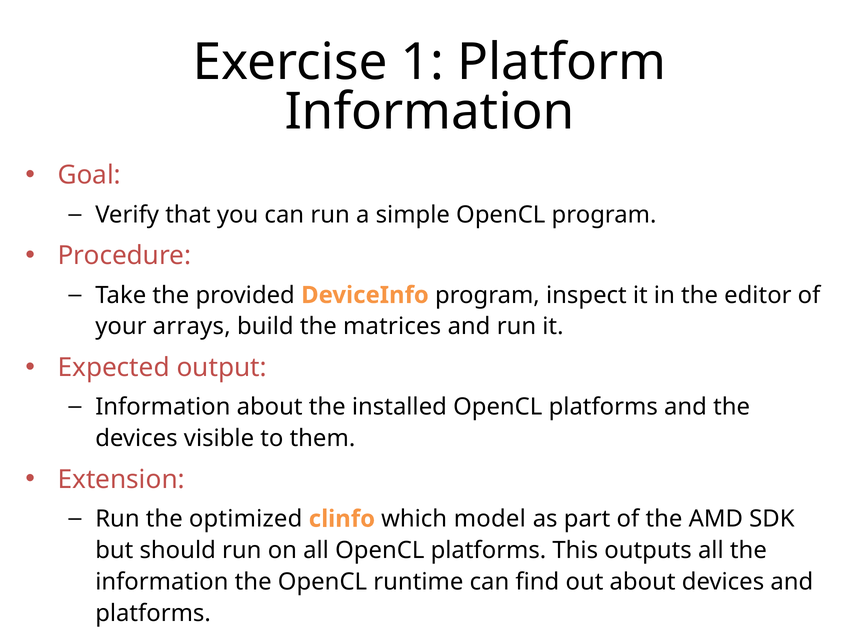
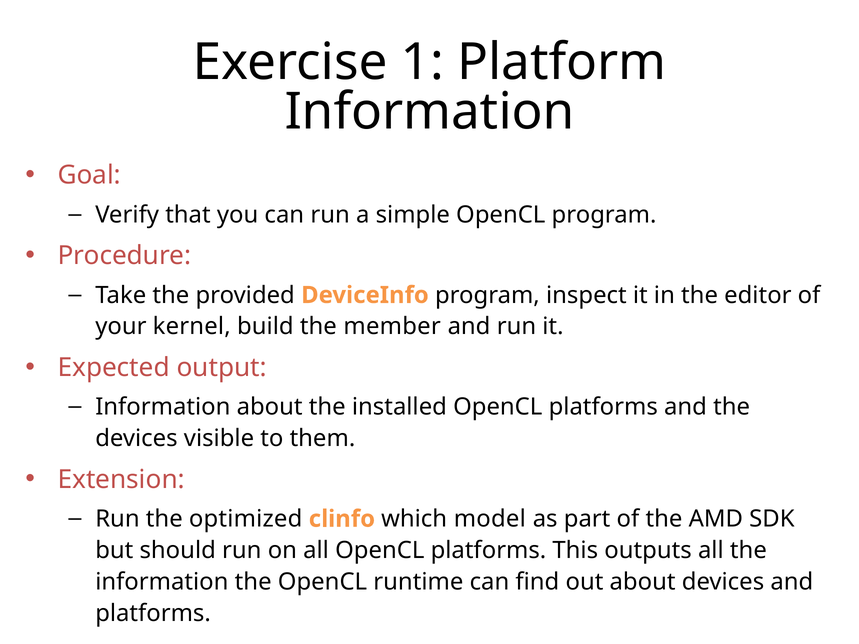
arrays: arrays -> kernel (192, 327)
matrices: matrices -> member (392, 327)
